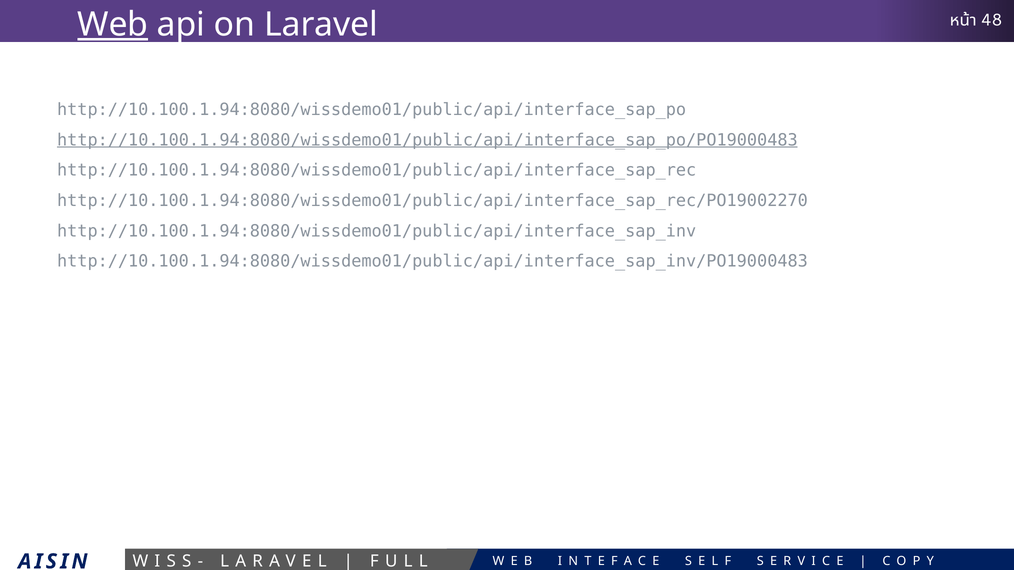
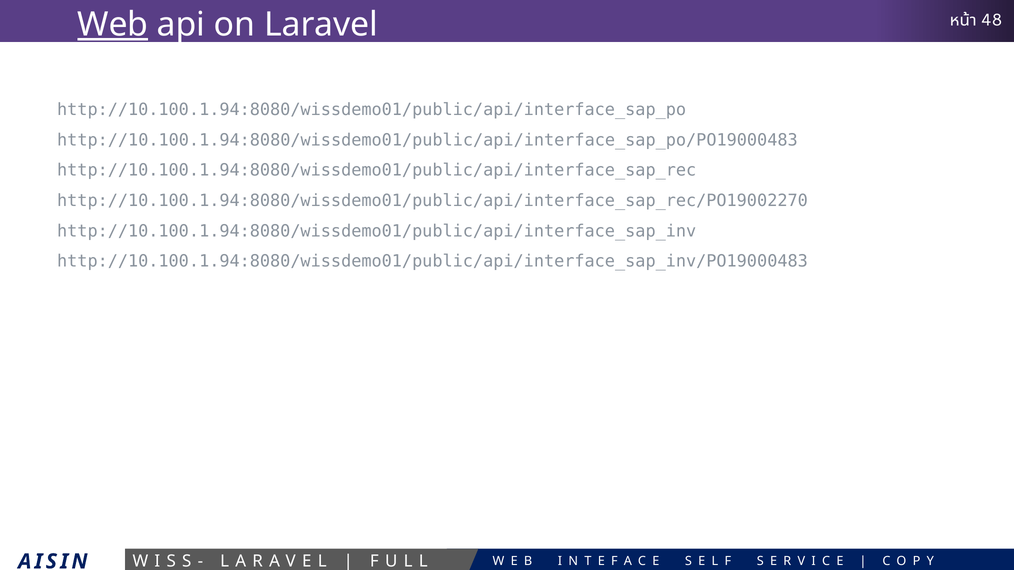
http://10.100.1.94:8080/wissdemo01/public/api/interface_sap_po/PO19000483 underline: present -> none (427, 140)
